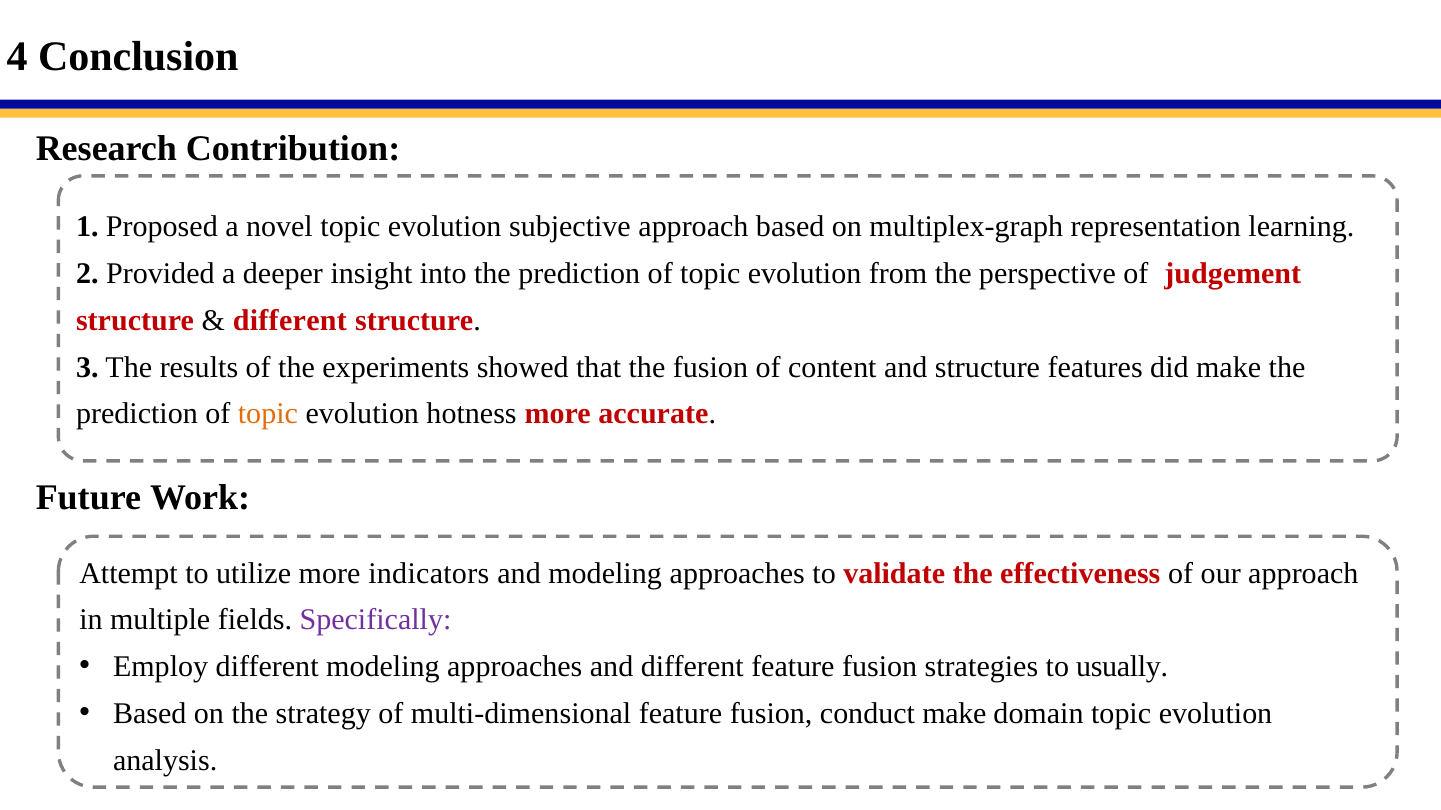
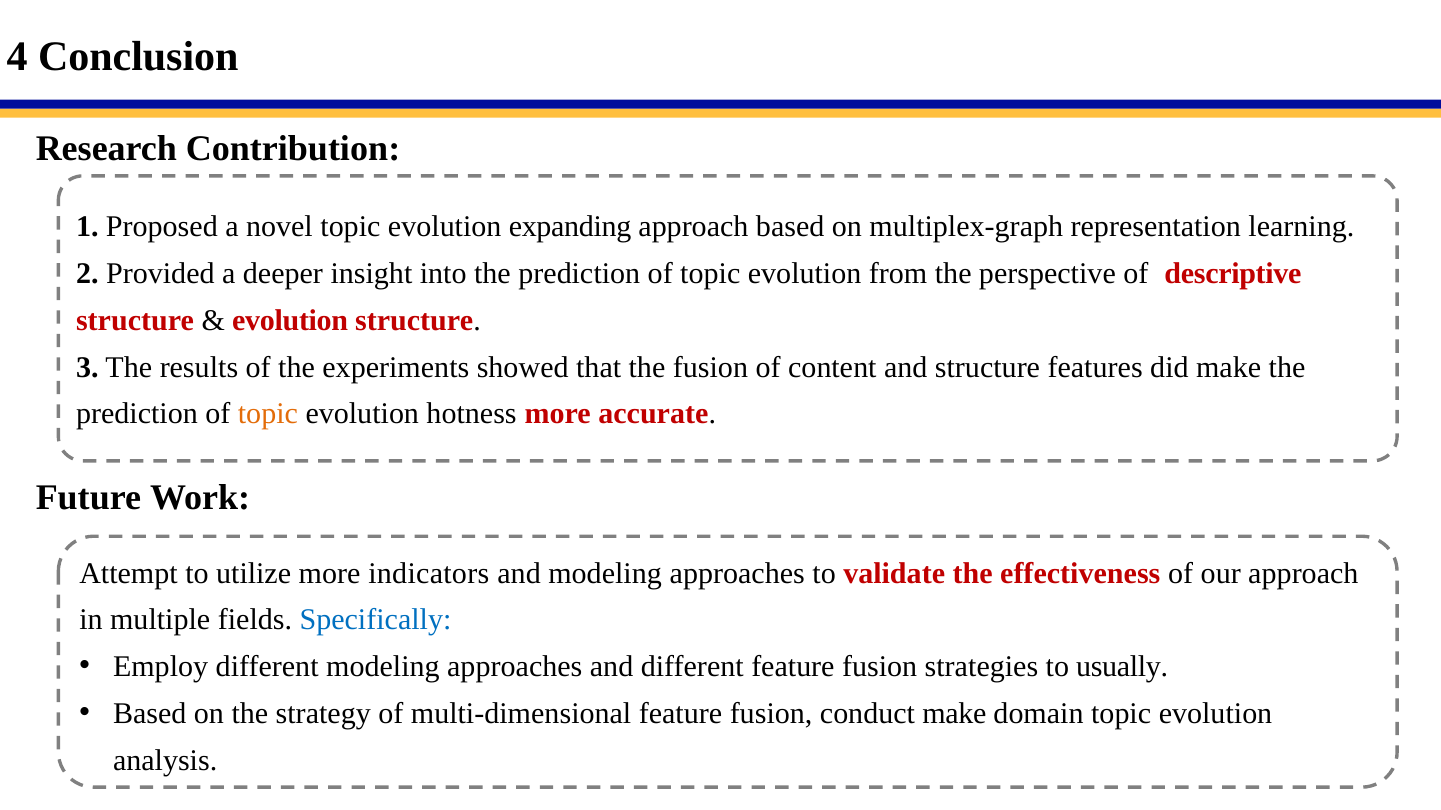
subjective: subjective -> expanding (570, 227)
judgement: judgement -> descriptive (1233, 274)
different: different -> evolution (290, 321)
Specifically colour: purple -> blue (375, 620)
